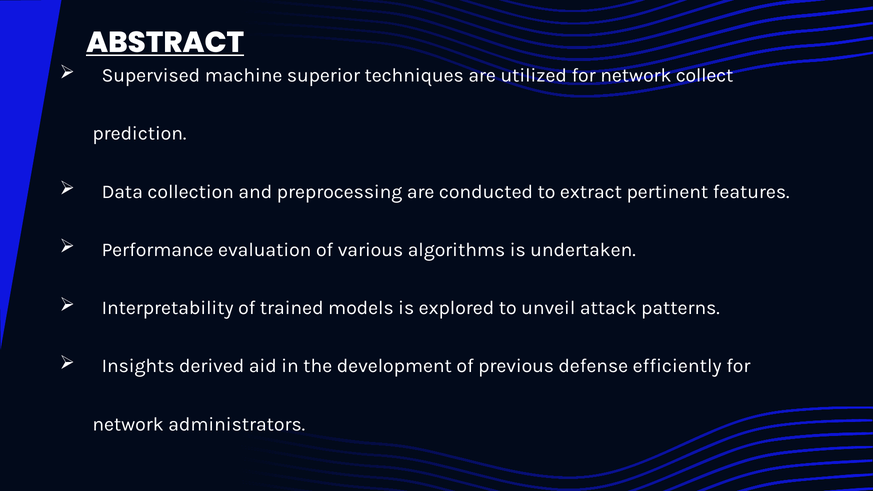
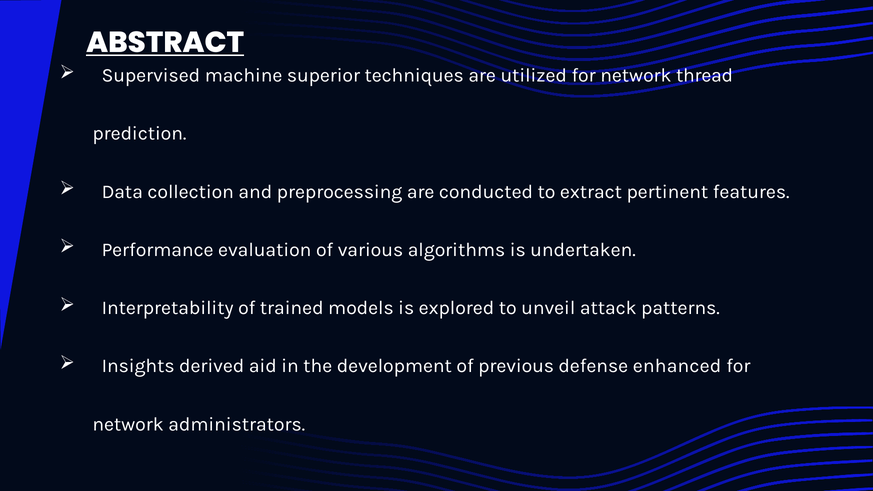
collect: collect -> thread (705, 75)
efficiently: efficiently -> enhanced (677, 366)
